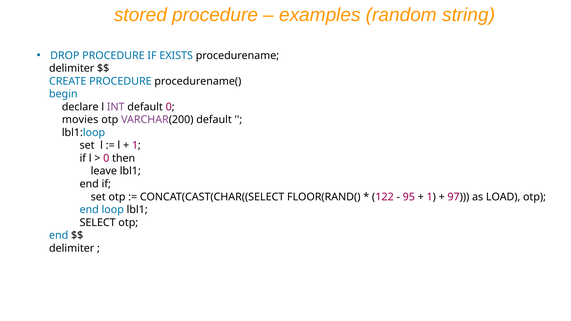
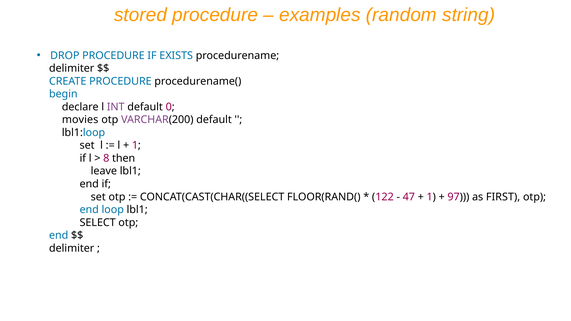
0: 0 -> 8 (106, 158)
95: 95 -> 47 (409, 197)
LOAD: LOAD -> FIRST (503, 197)
